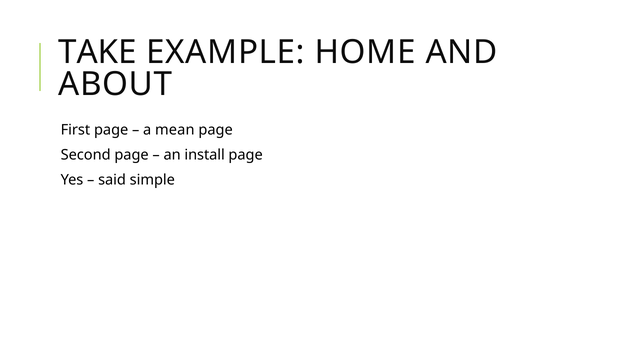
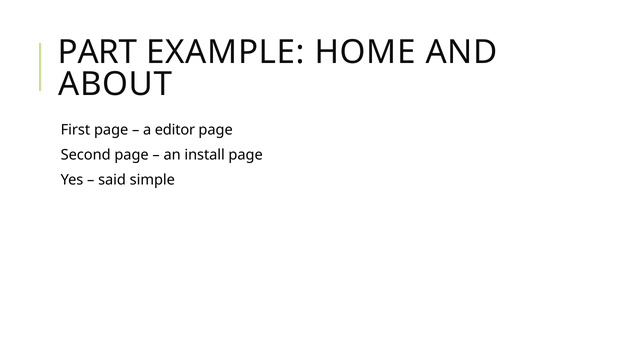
TAKE: TAKE -> PART (98, 52)
mean: mean -> editor (175, 130)
